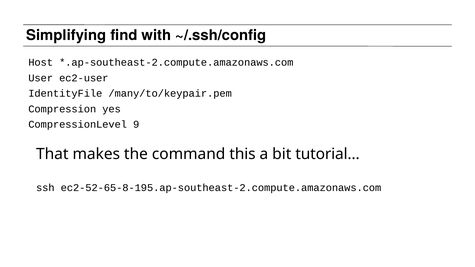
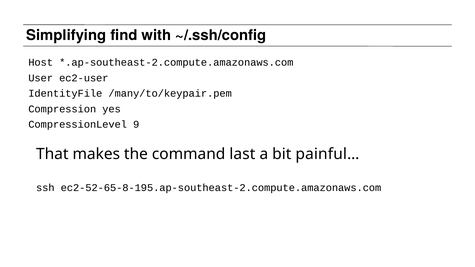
this: this -> last (242, 154)
tutorial…: tutorial… -> painful… (327, 154)
